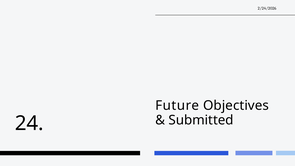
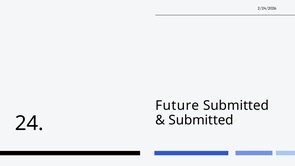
Future Objectives: Objectives -> Submitted (236, 105)
